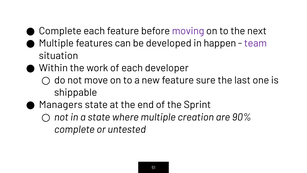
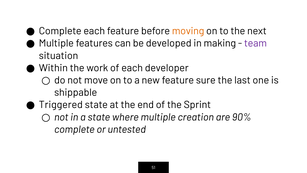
moving colour: purple -> orange (188, 31)
happen: happen -> making (220, 43)
Managers: Managers -> Triggered (61, 105)
